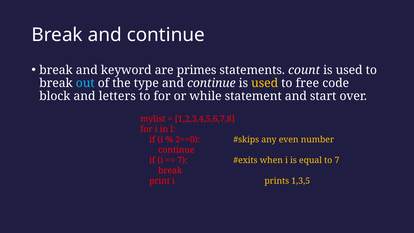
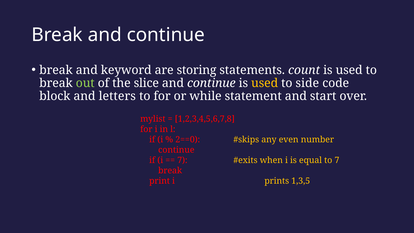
primes: primes -> storing (197, 70)
out colour: light blue -> light green (85, 83)
type: type -> slice (146, 83)
free: free -> side (307, 83)
